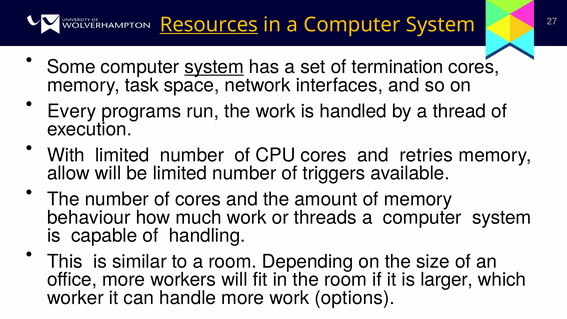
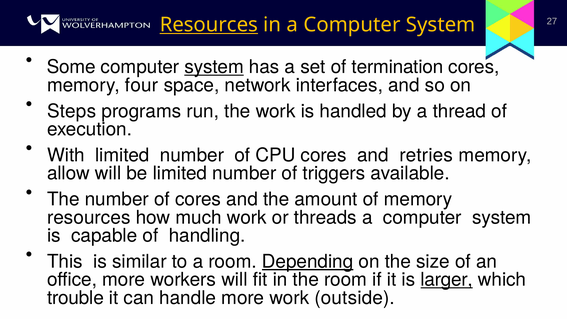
task: task -> four (142, 85)
Every: Every -> Steps (72, 111)
behaviour: behaviour -> resources (89, 217)
Depending underline: none -> present (308, 262)
larger underline: none -> present (447, 280)
worker: worker -> trouble (75, 298)
options: options -> outside (355, 298)
